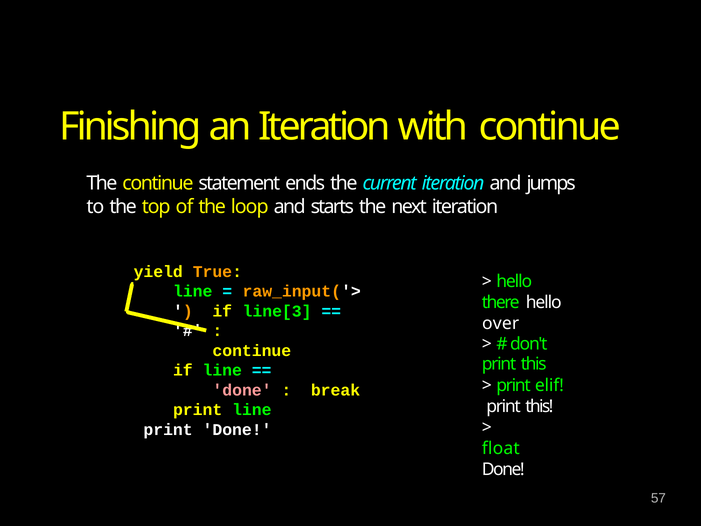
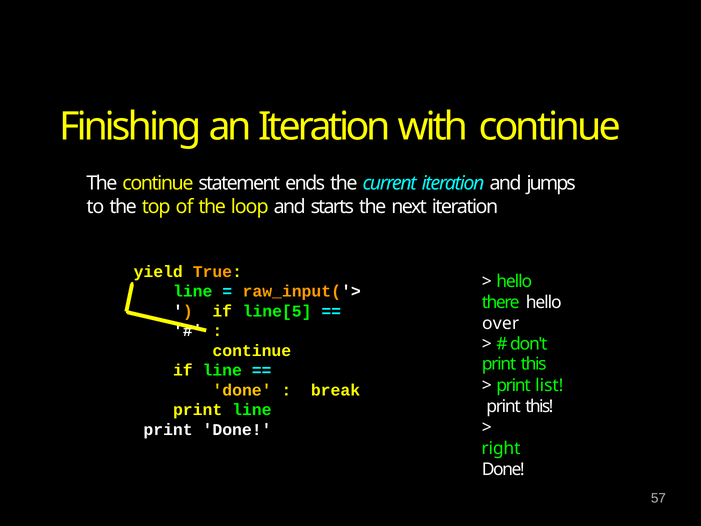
line[3: line[3 -> line[5 (277, 311)
elif: elif -> list (549, 386)
done colour: pink -> yellow (242, 390)
float: float -> right (501, 448)
